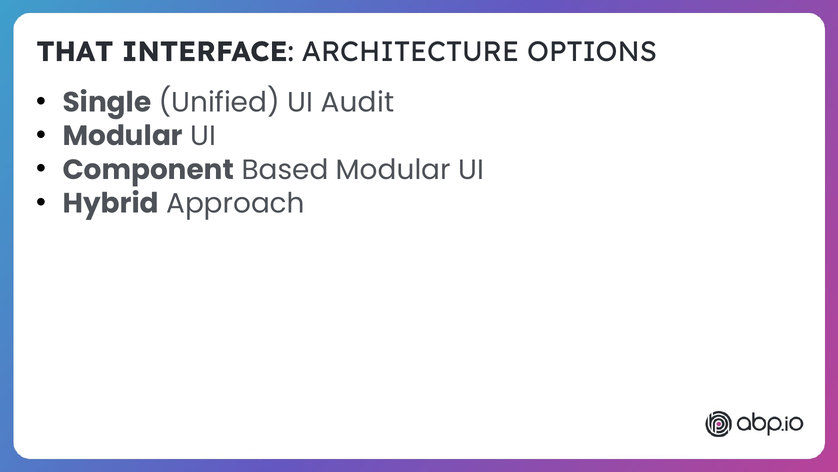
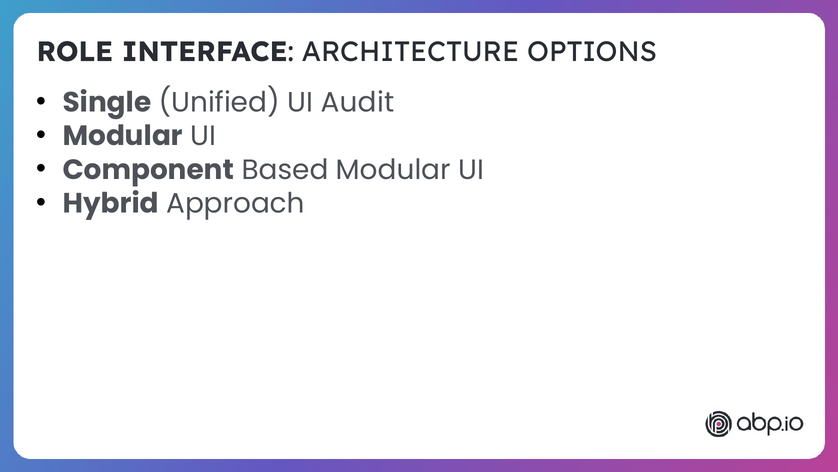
THAT: THAT -> ROLE (75, 52)
